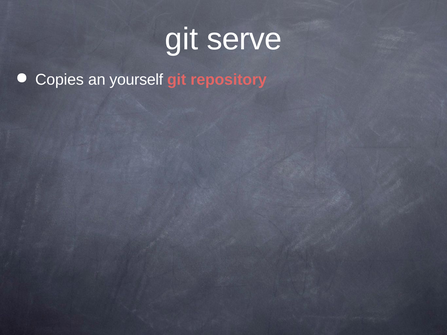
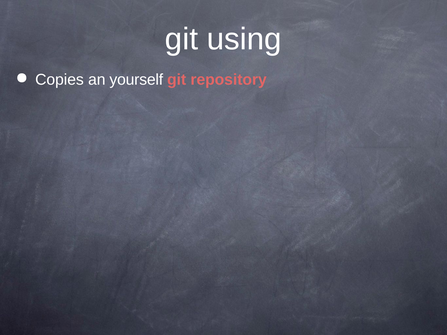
serve: serve -> using (244, 39)
